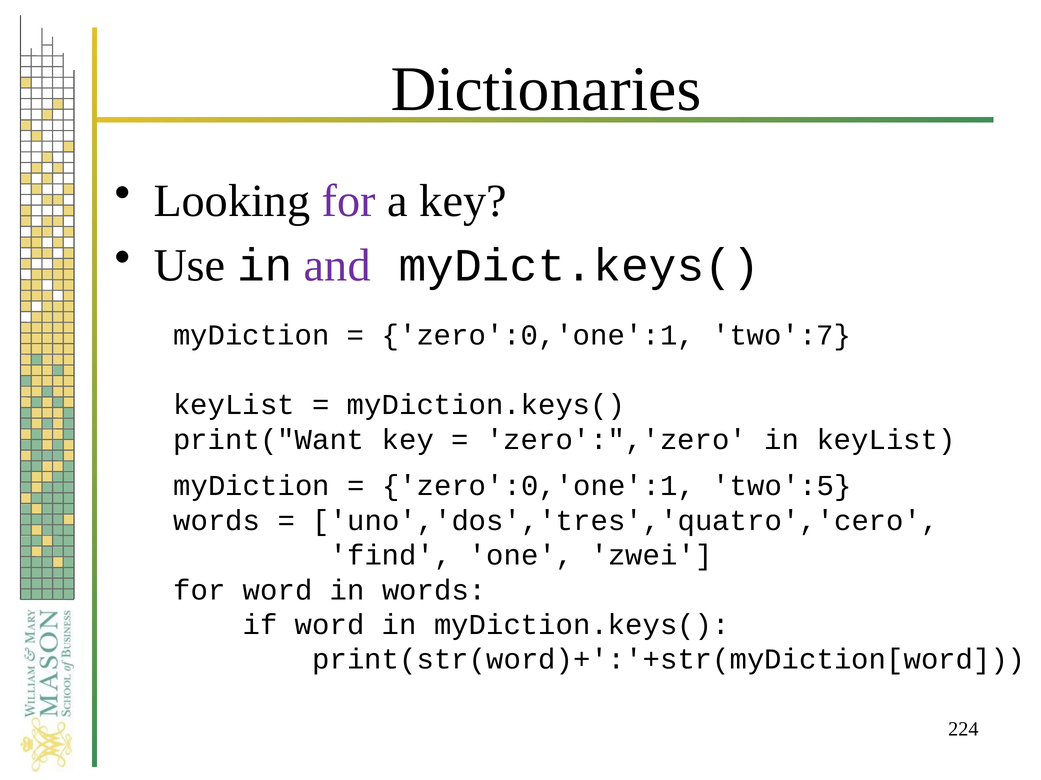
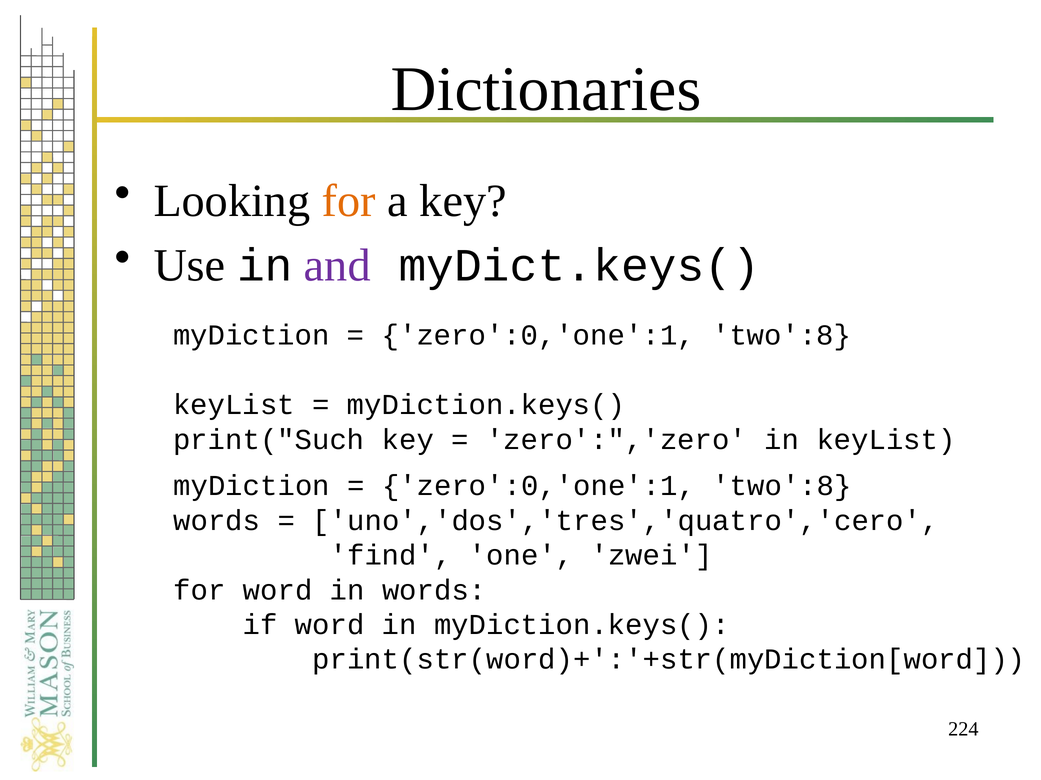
for colour: purple -> orange (349, 201)
two':7: two':7 -> two':8 (782, 336)
print("Want: print("Want -> print("Such (269, 440)
two':5: two':5 -> two':8 (782, 486)
